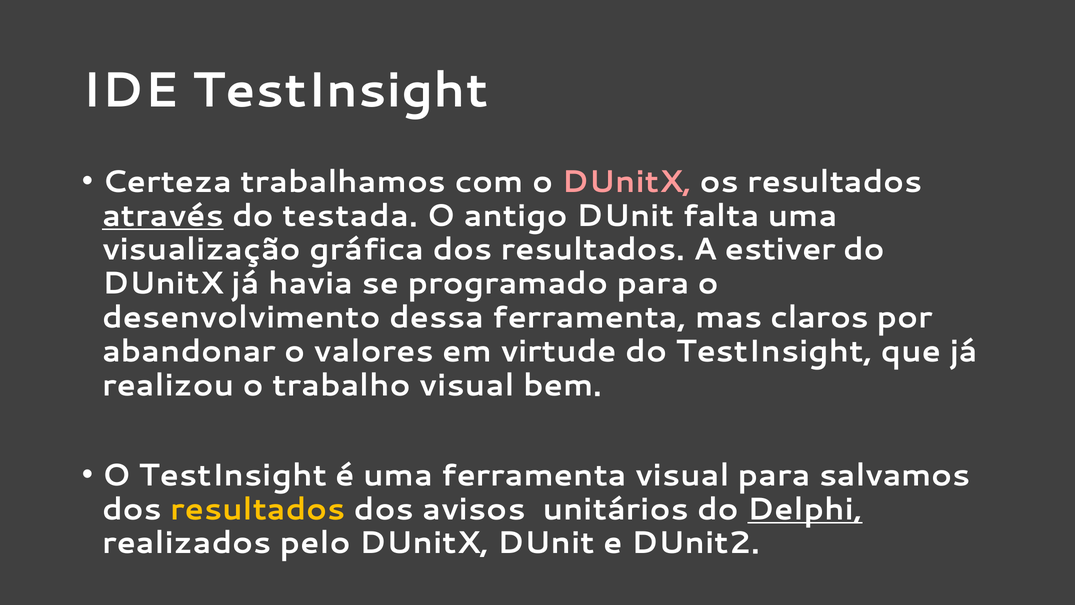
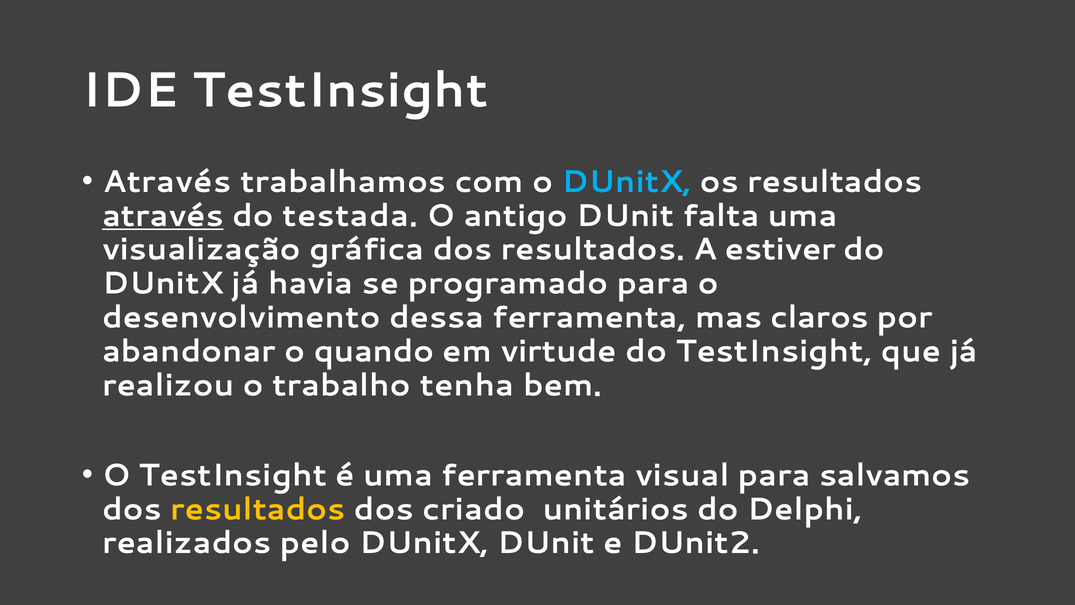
Certeza: Certeza -> Através (167, 182)
DUnitX colour: pink -> light blue (626, 182)
valores: valores -> quando (374, 351)
trabalho visual: visual -> tenha (467, 385)
avisos: avisos -> criado (474, 509)
Delphi underline: present -> none (805, 509)
